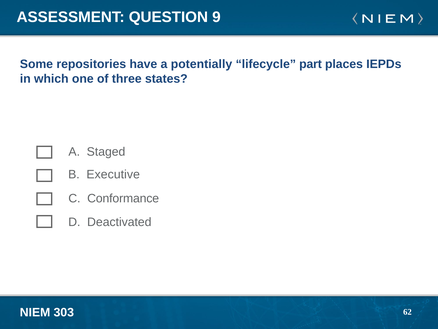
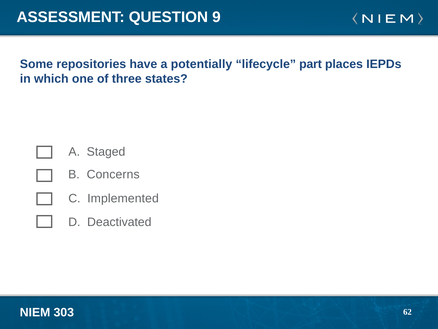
Executive: Executive -> Concerns (113, 174)
Conformance: Conformance -> Implemented (123, 198)
